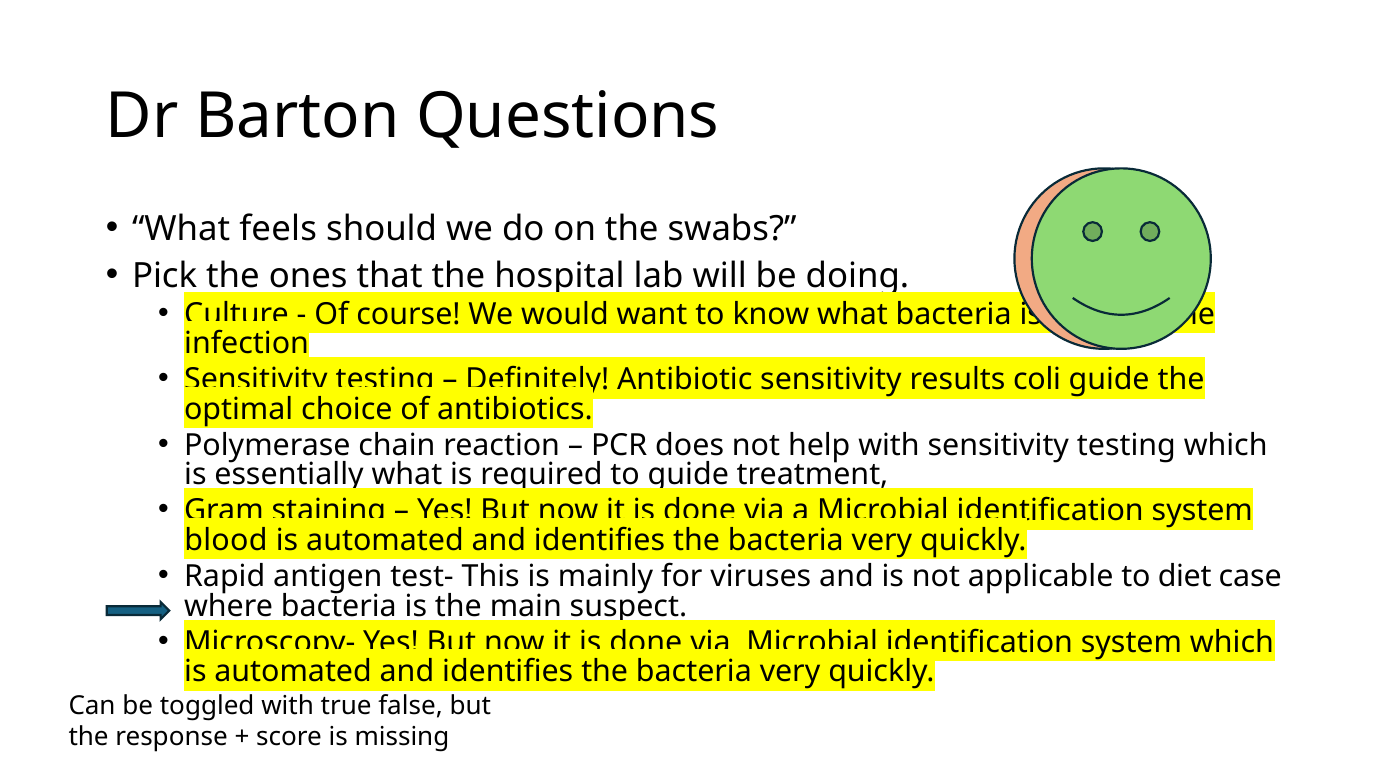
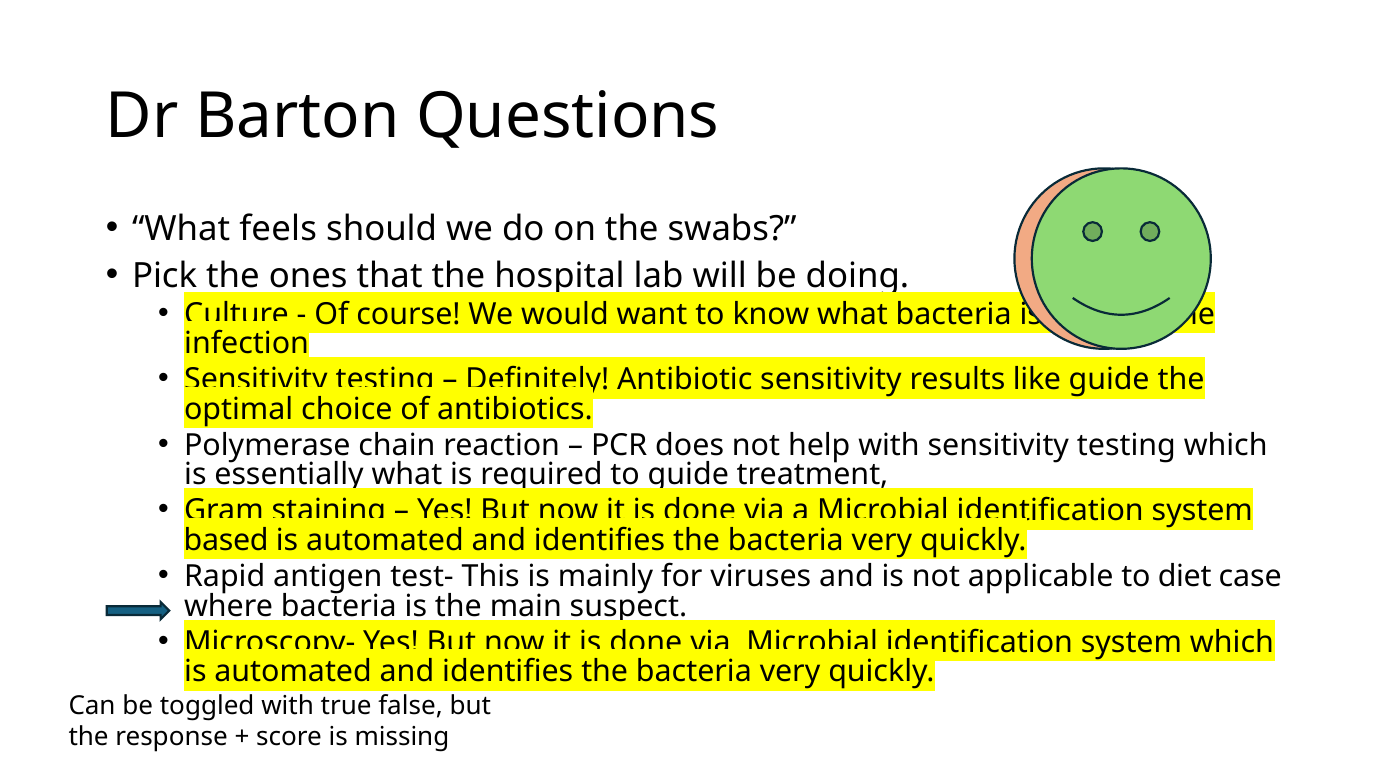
coli: coli -> like (1037, 380)
blood: blood -> based (226, 540)
